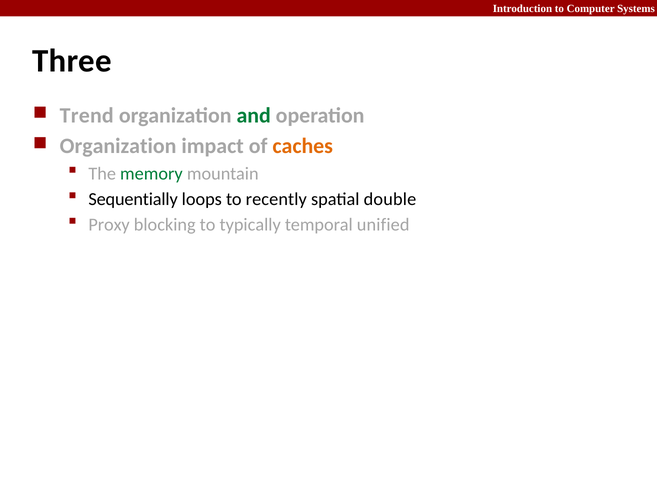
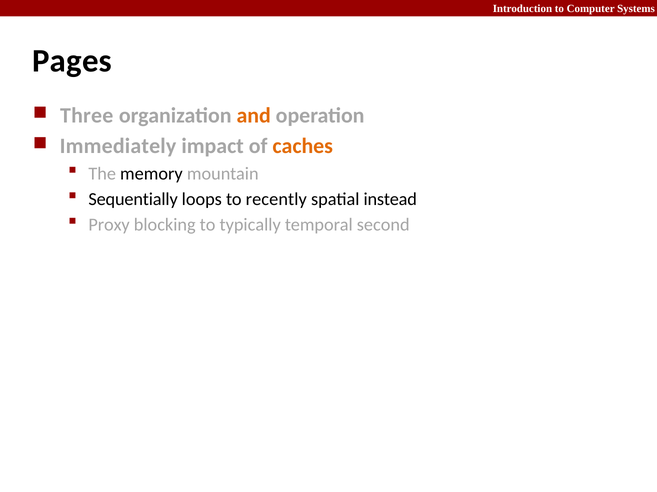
Three: Three -> Pages (72, 61)
Trend: Trend -> Three (87, 116)
and colour: green -> orange (254, 116)
Organization: Organization -> Immediately (118, 146)
memory colour: green -> black (151, 174)
double: double -> instead (390, 200)
unified: unified -> second (383, 225)
